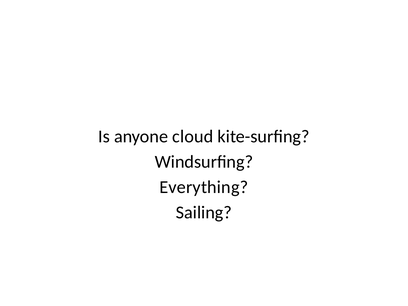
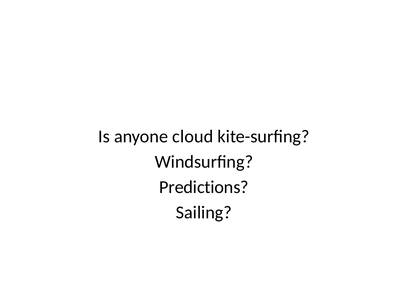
Everything: Everything -> Predictions (204, 187)
